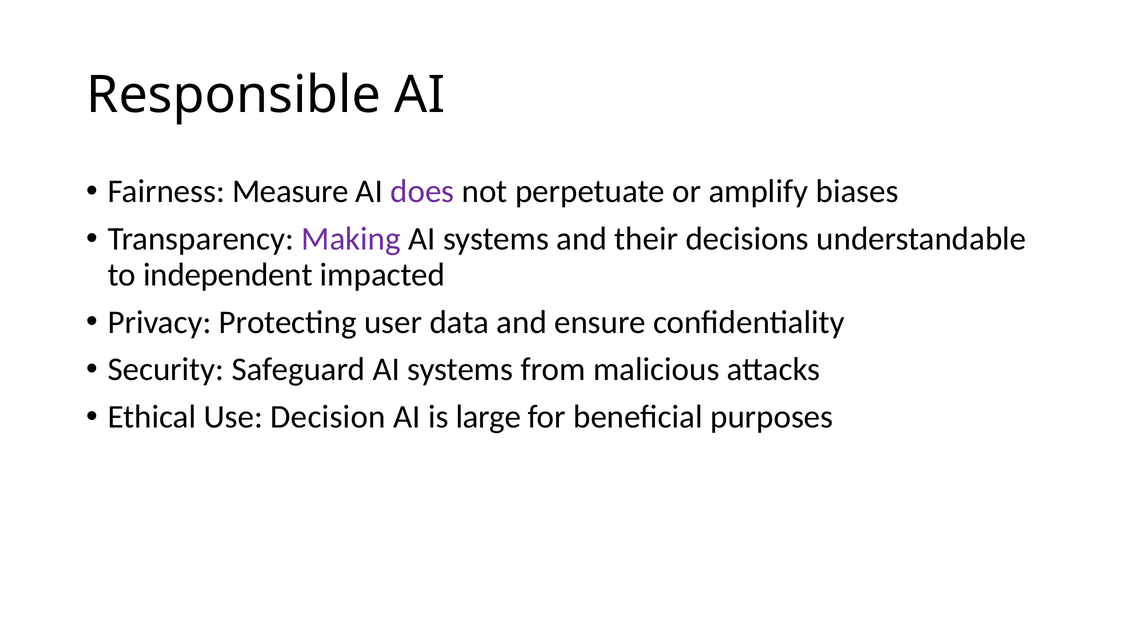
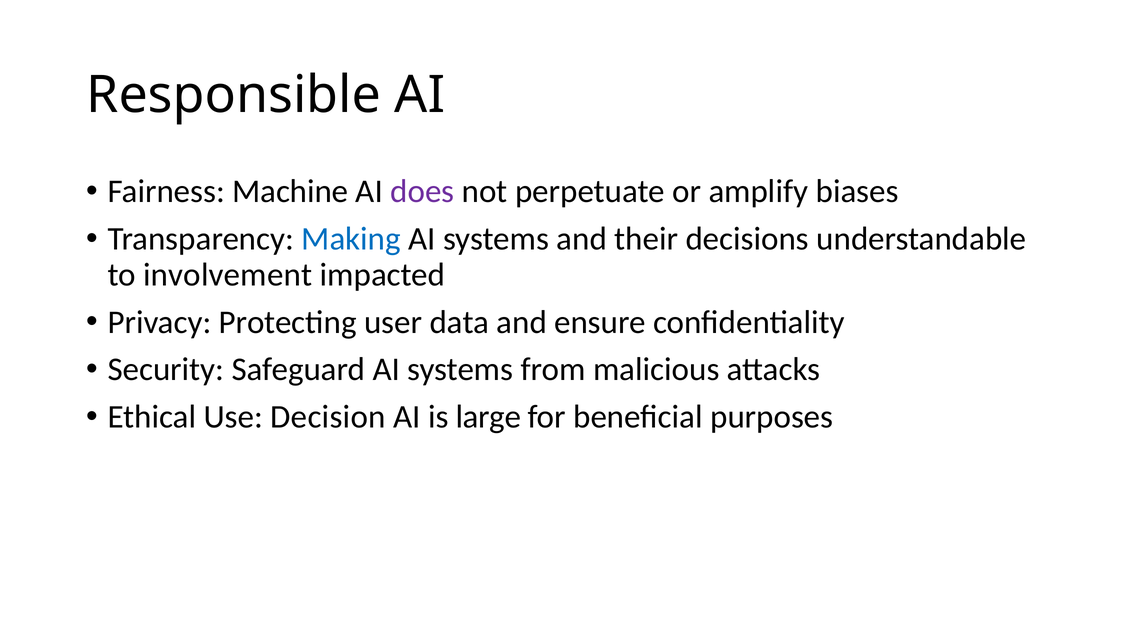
Measure: Measure -> Machine (290, 192)
Making colour: purple -> blue (351, 239)
independent: independent -> involvement (228, 275)
